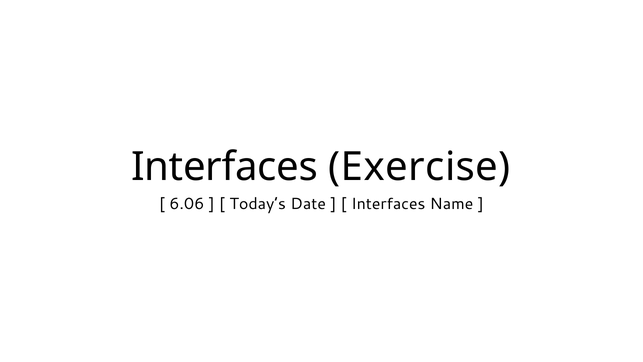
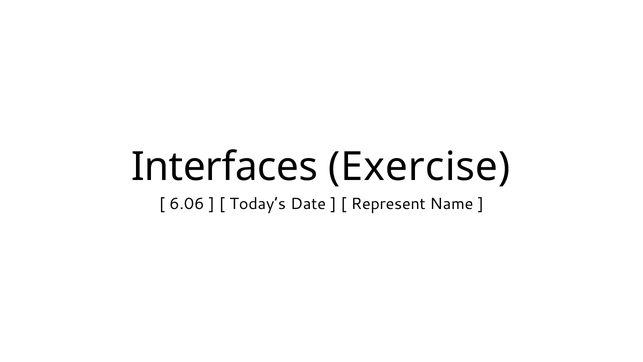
Interfaces: Interfaces -> Represent (388, 204)
